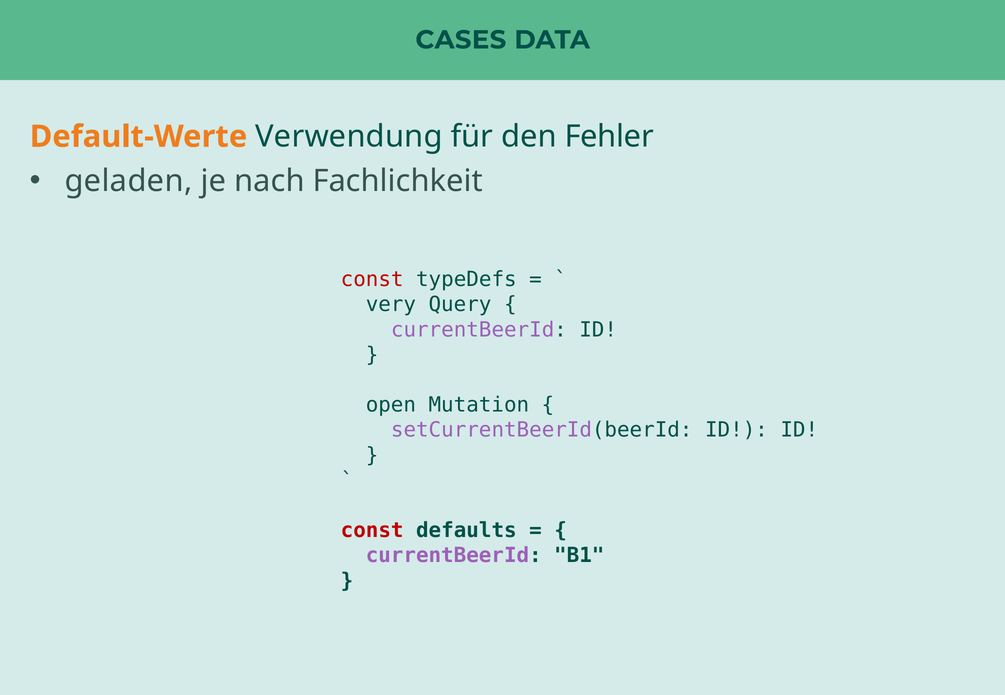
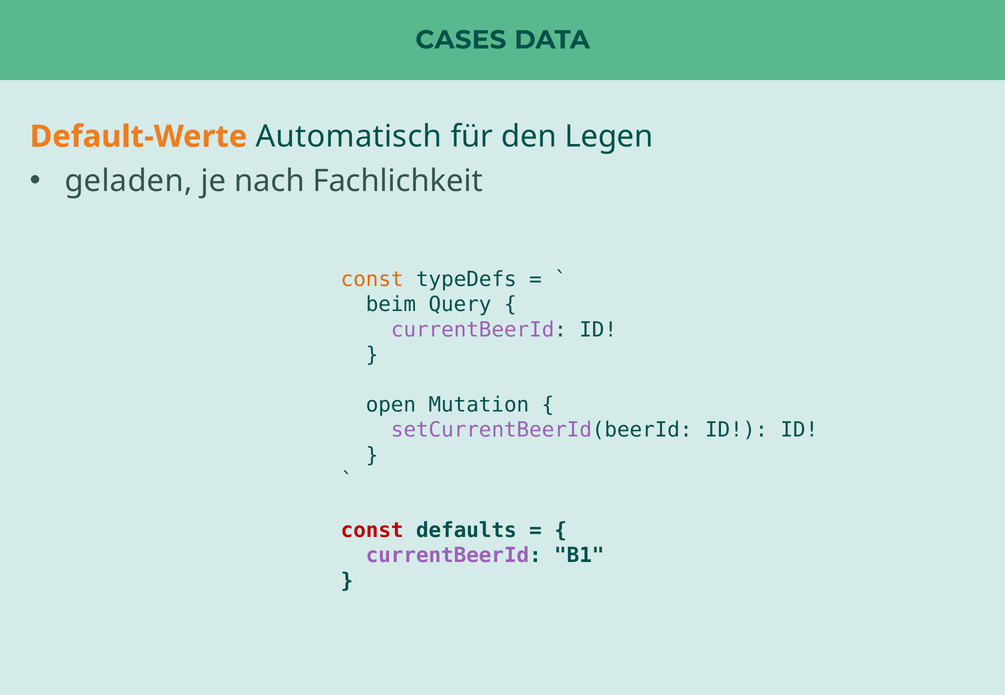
Verwendung: Verwendung -> Automatisch (349, 137)
Fehler: Fehler -> Legen (609, 137)
const colour: red -> orange (372, 280)
very: very -> beim (391, 305)
